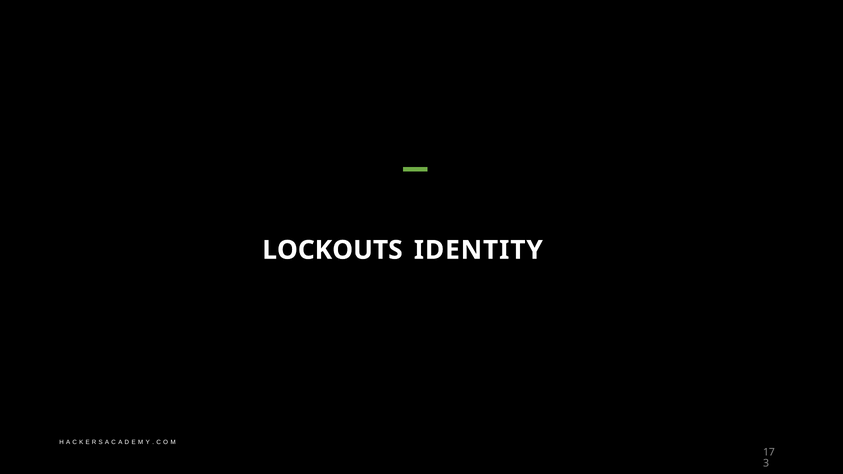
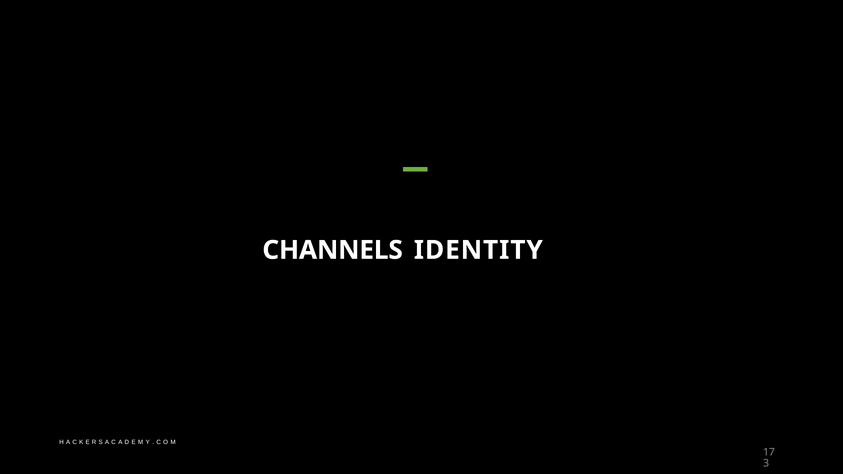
LOCKOUTS: LOCKOUTS -> CHANNELS (333, 250)
